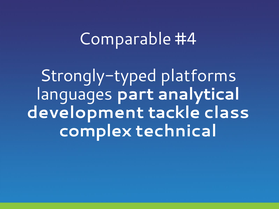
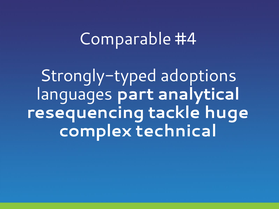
platforms: platforms -> adoptions (199, 76)
development: development -> resequencing (86, 113)
class: class -> huge (227, 113)
